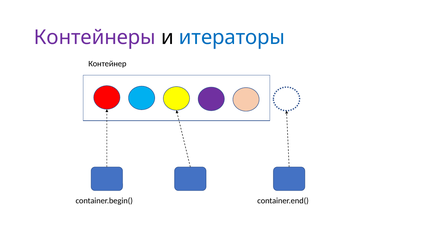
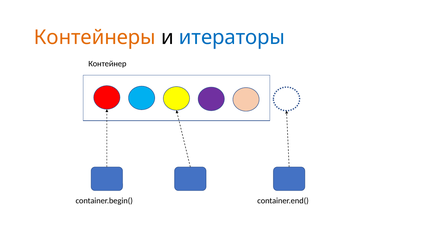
Контейнеры colour: purple -> orange (95, 37)
